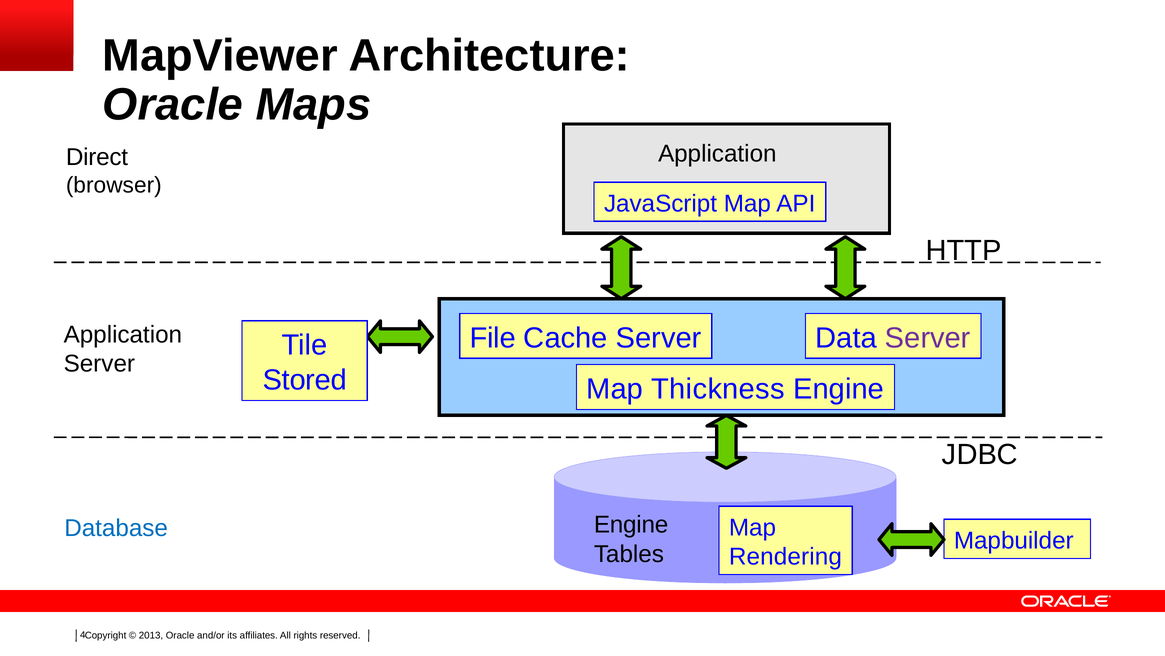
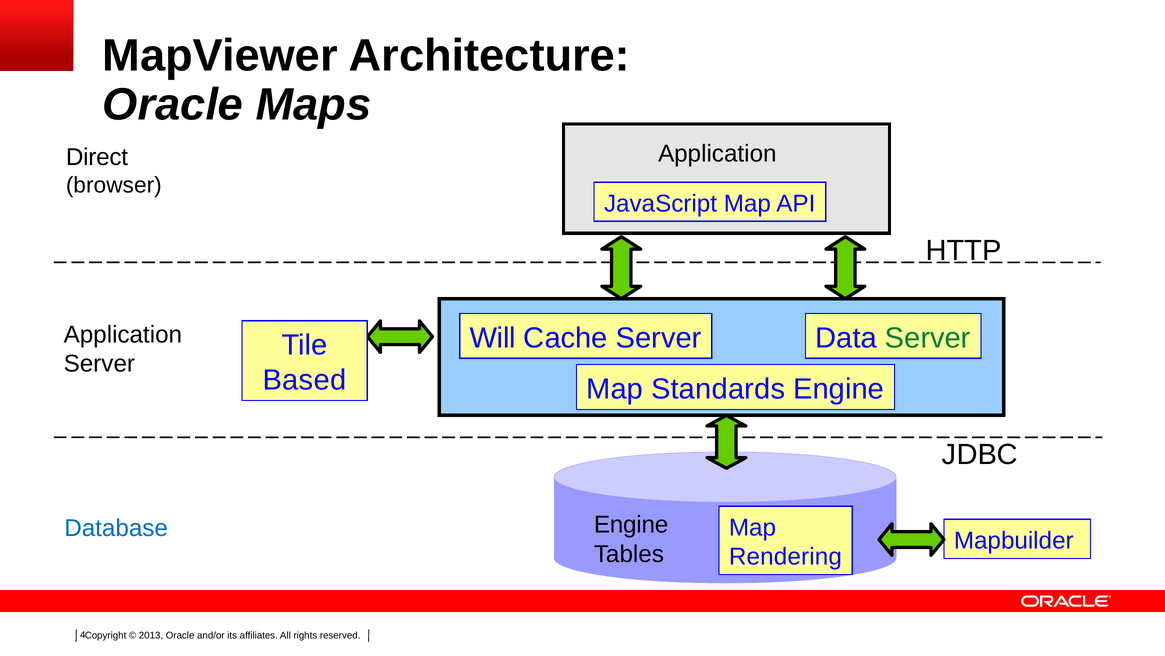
File: File -> Will (493, 338)
Server colour: purple -> green (928, 338)
Stored: Stored -> Based (305, 380)
Thickness: Thickness -> Standards (718, 389)
